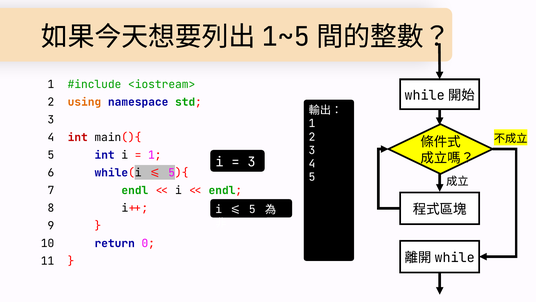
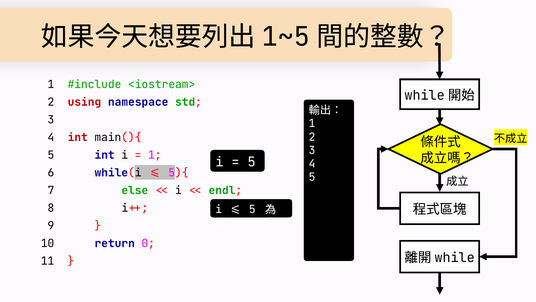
using colour: orange -> red (84, 102)
3: 3 -> 5 (252, 162)
7 endl: endl -> else (135, 190)
